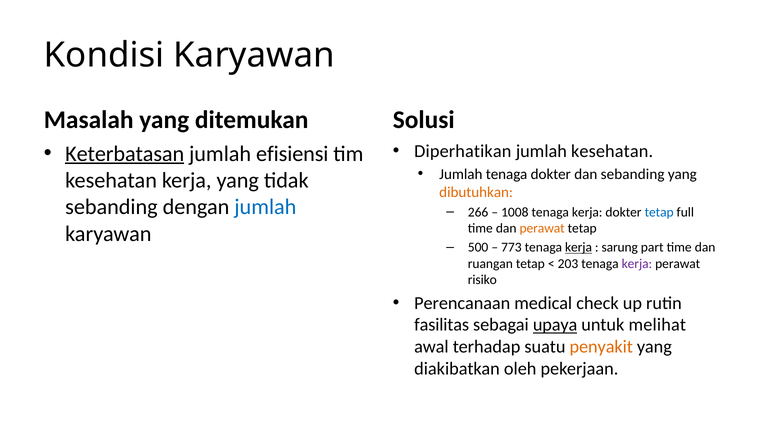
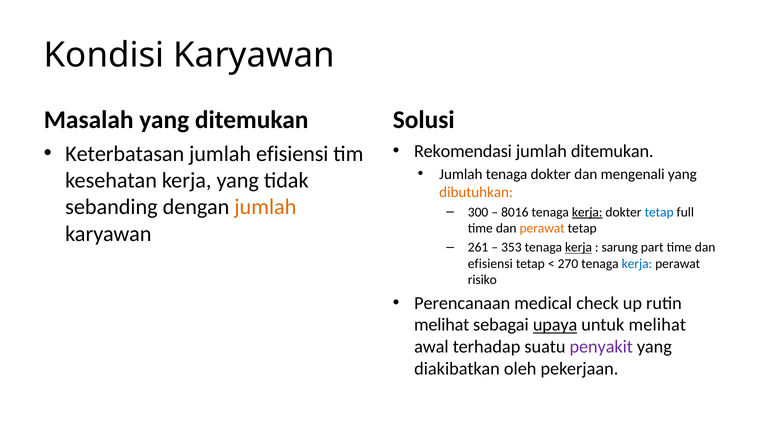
Diperhatikan: Diperhatikan -> Rekomendasi (463, 151)
jumlah kesehatan: kesehatan -> ditemukan (612, 151)
Keterbatasan underline: present -> none (125, 154)
dan sebanding: sebanding -> mengenali (633, 174)
jumlah colour: blue -> orange (265, 207)
266: 266 -> 300 (478, 212)
1008: 1008 -> 8016 (515, 212)
kerja underline: none -> present (587, 212)
500: 500 -> 261 (478, 247)
773: 773 -> 353 (511, 247)
ruangan: ruangan -> efisiensi (490, 263)
203: 203 -> 270 (568, 263)
kerja colour: purple -> blue (637, 263)
fasilitas: fasilitas -> melihat (442, 325)
penyakit colour: orange -> purple (601, 347)
